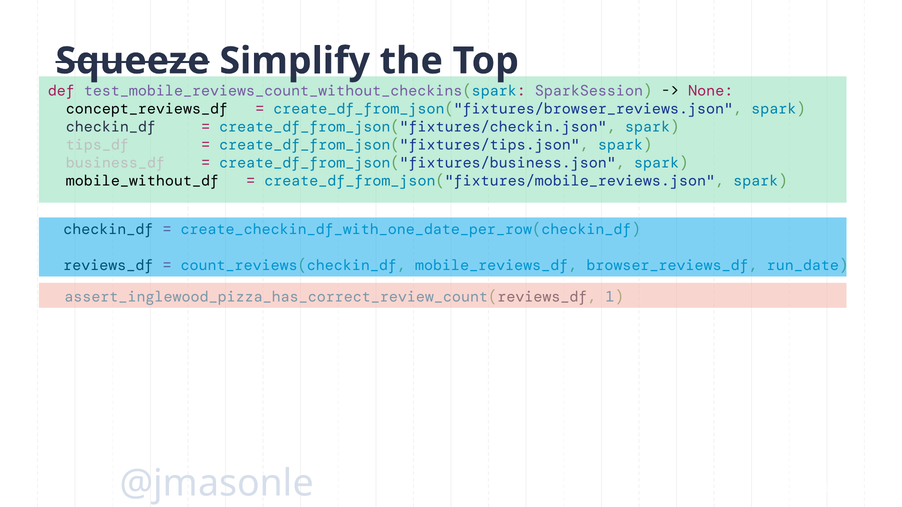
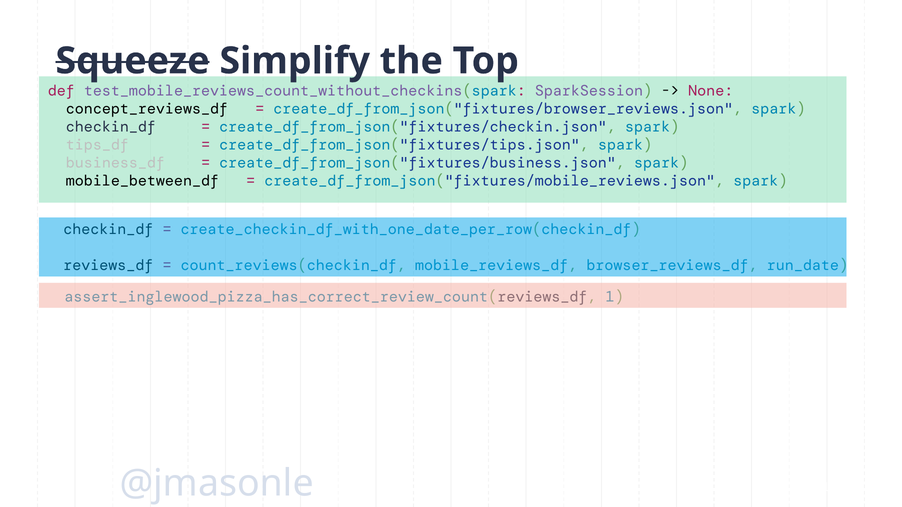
mobile_without_df: mobile_without_df -> mobile_between_df (142, 181)
